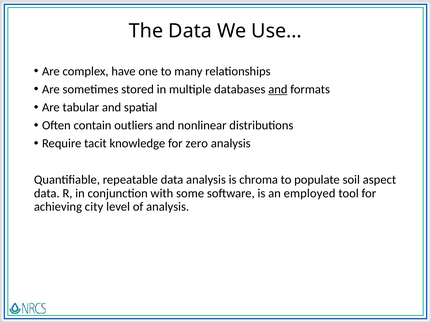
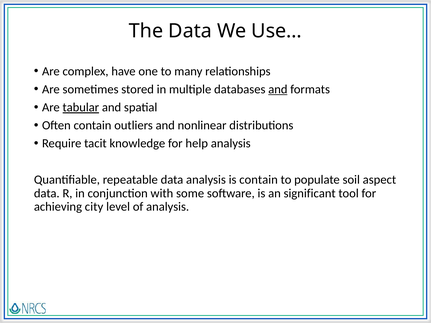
tabular underline: none -> present (81, 107)
zero: zero -> help (197, 144)
is chroma: chroma -> contain (259, 180)
employed: employed -> significant (310, 193)
